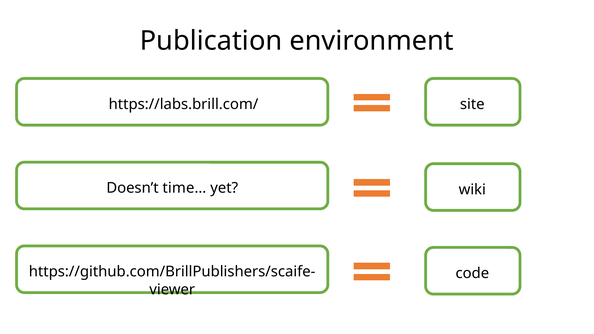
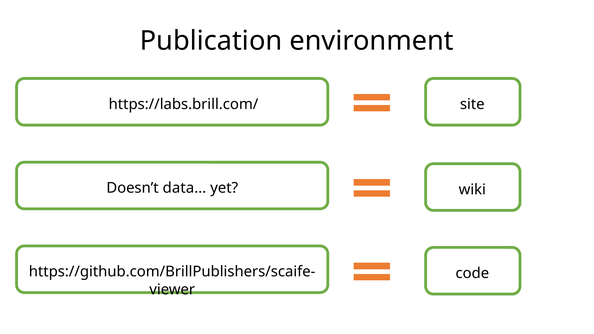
time…: time… -> data… (184, 188)
